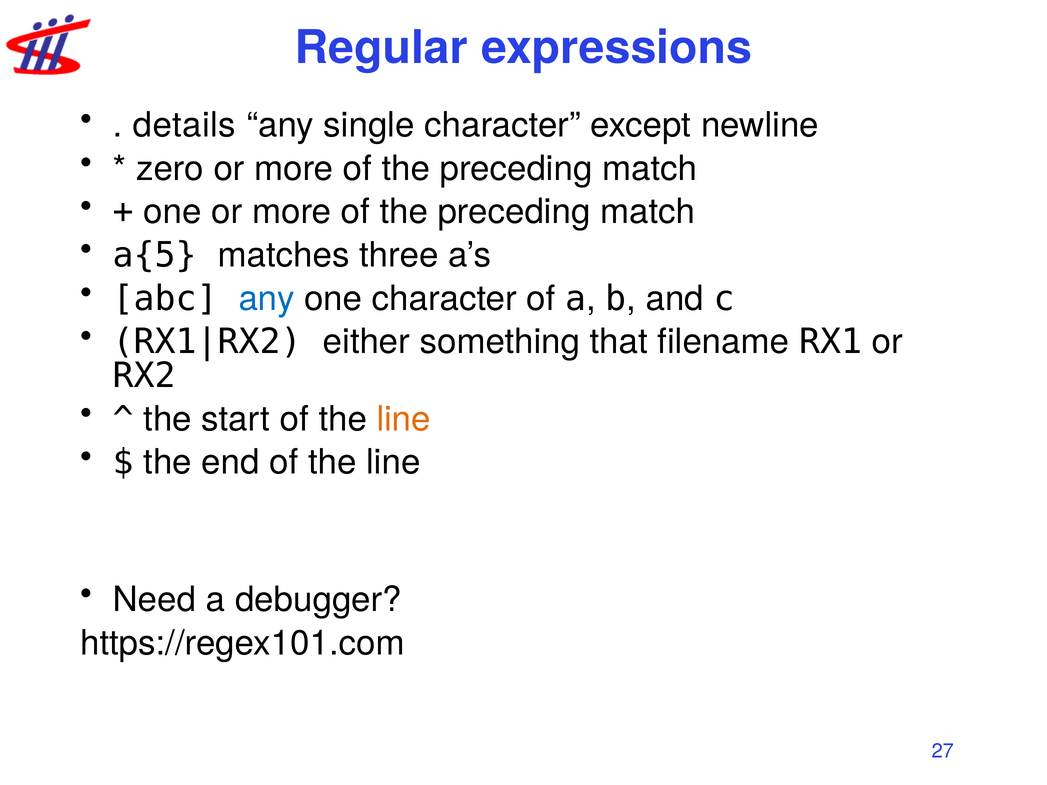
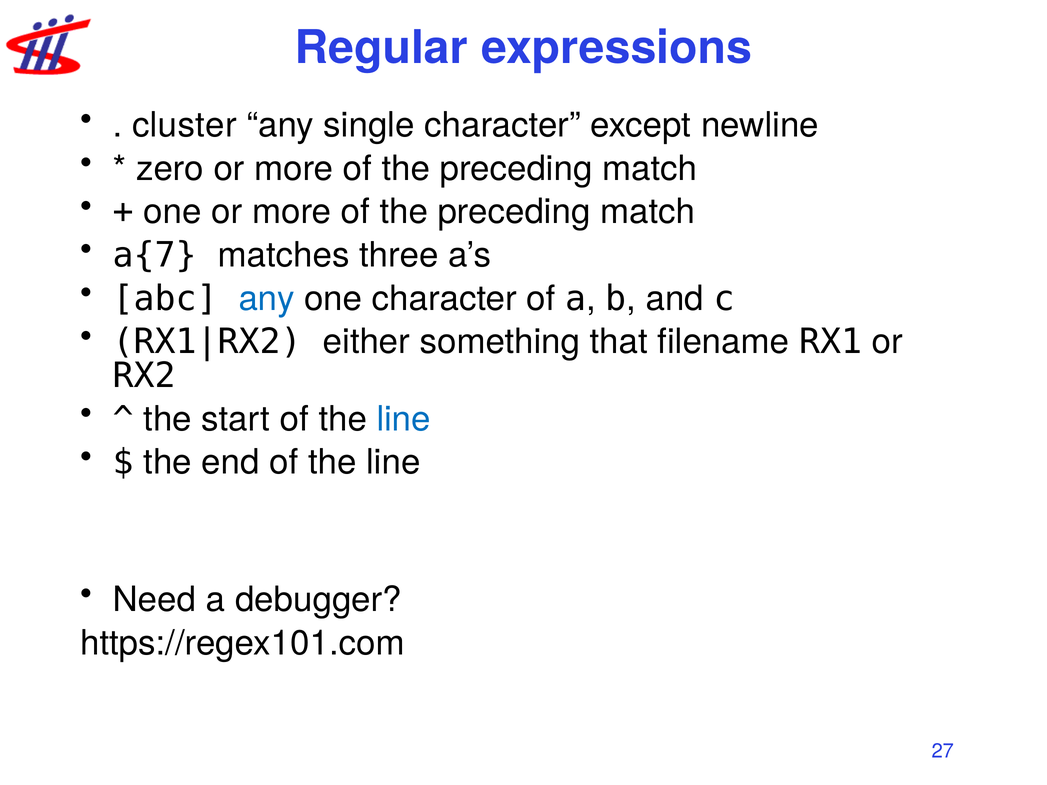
details: details -> cluster (184, 125)
a{5: a{5 -> a{7 (155, 255)
line colour: orange -> blue (404, 419)
